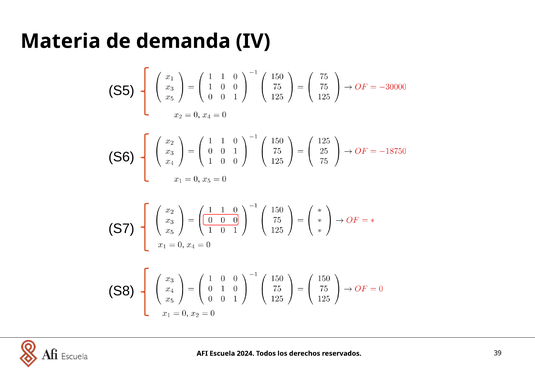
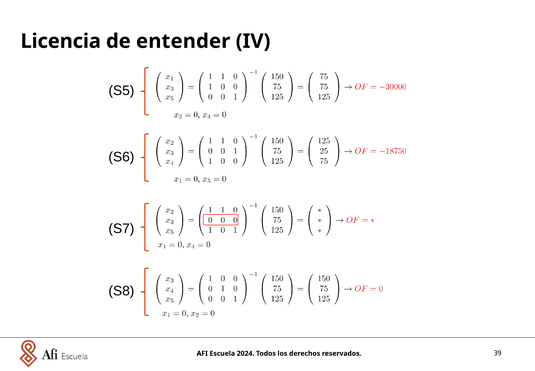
Materia: Materia -> Licencia (61, 41)
demanda: demanda -> entender (183, 41)
